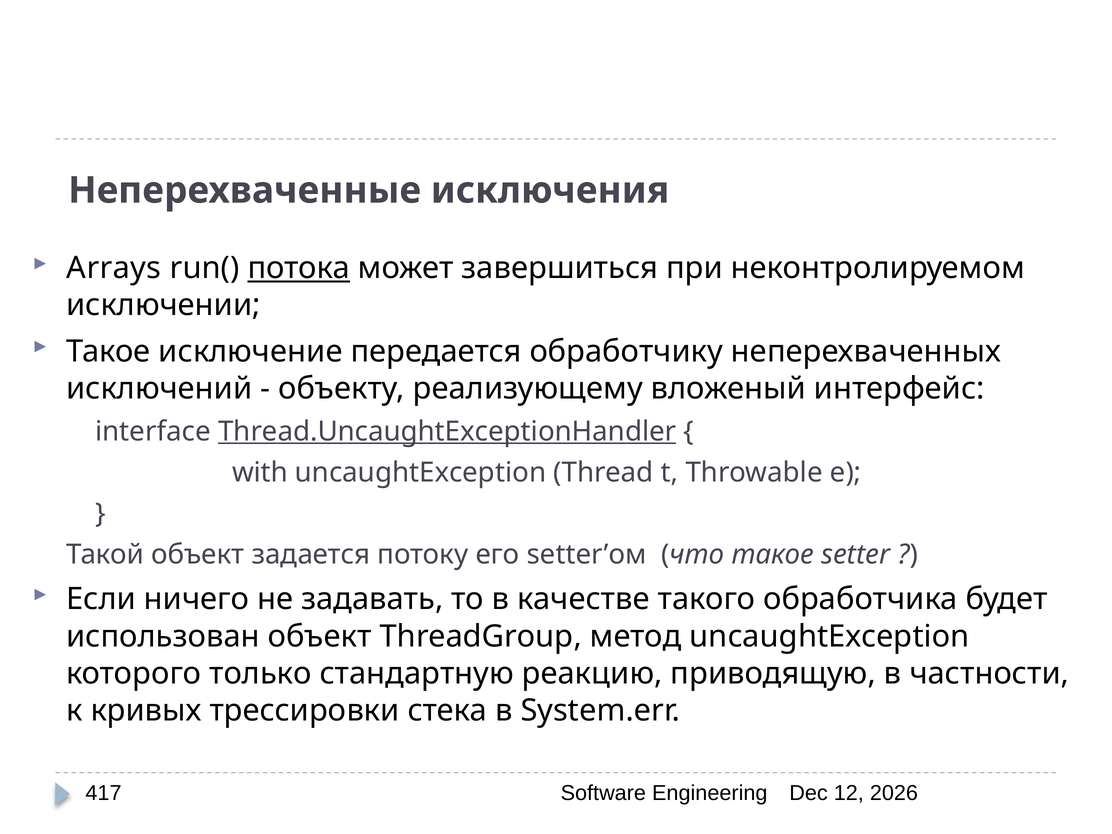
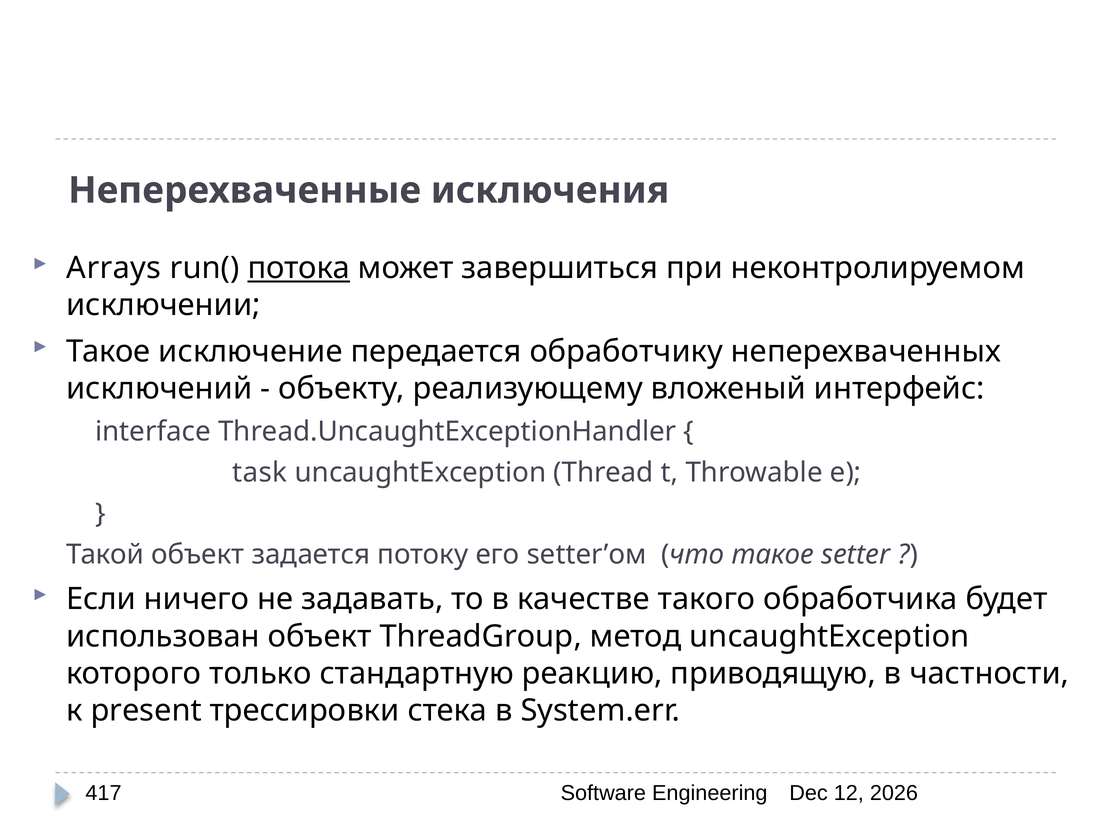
Thread.UncaughtExceptionHandler underline: present -> none (447, 431)
with: with -> task (260, 472)
кривых: кривых -> present (146, 711)
